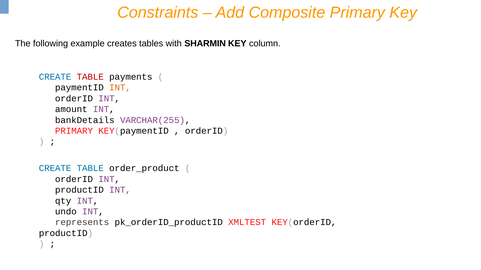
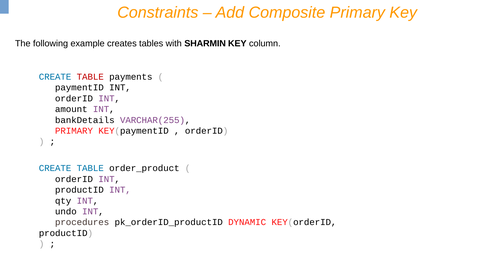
INT colour: orange -> black (120, 88)
represents: represents -> procedures (82, 223)
XMLTEST: XMLTEST -> DYNAMIC (247, 223)
